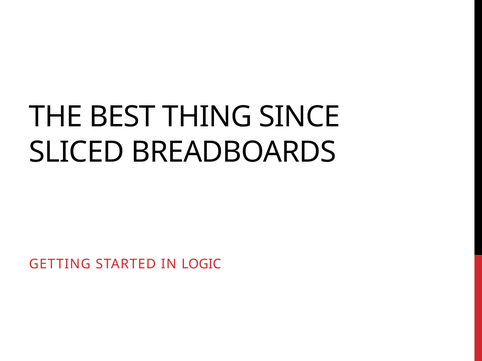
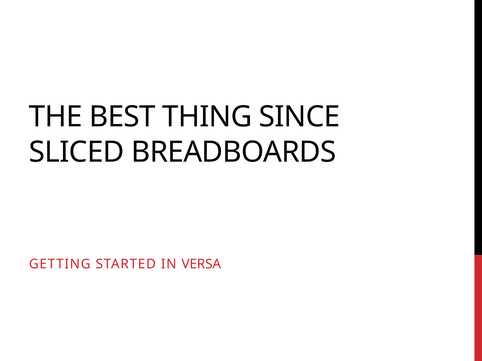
LOGIC: LOGIC -> VERSA (201, 264)
